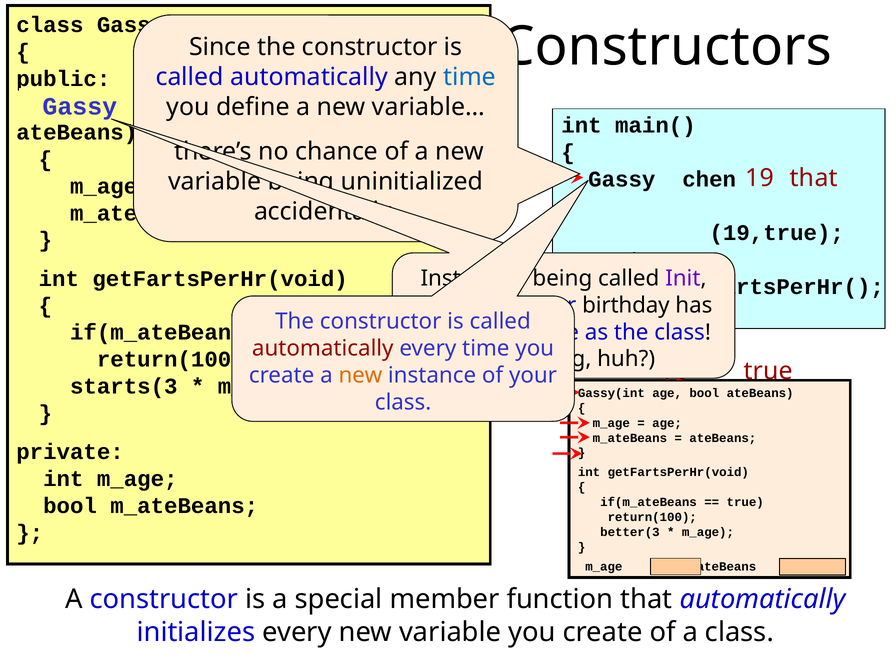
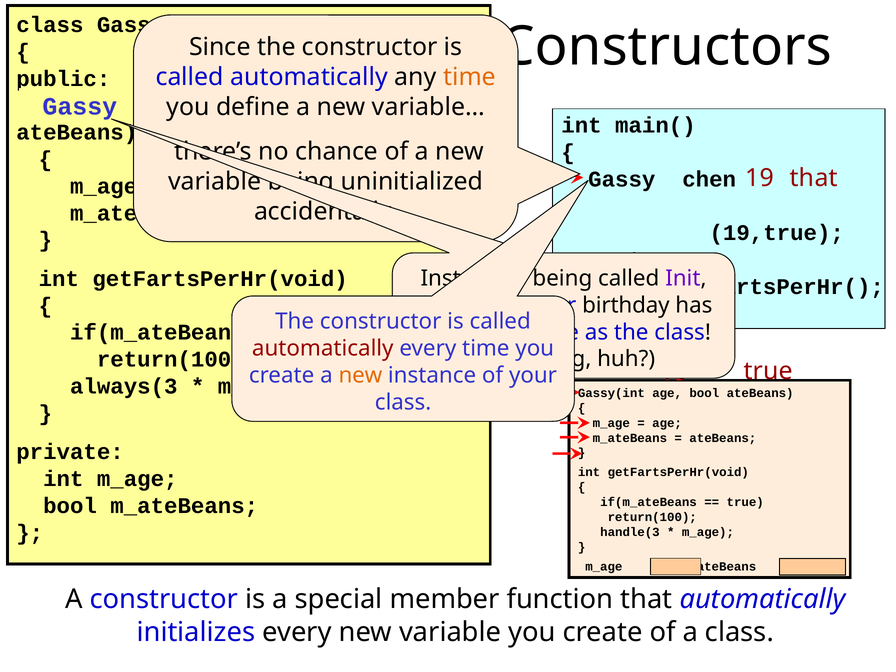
time colour: blue -> orange (469, 77)
starts(3: starts(3 -> always(3 (124, 386)
better(3: better(3 -> handle(3 (630, 532)
